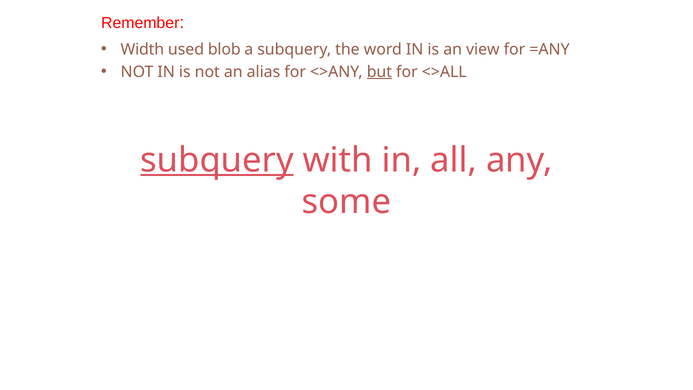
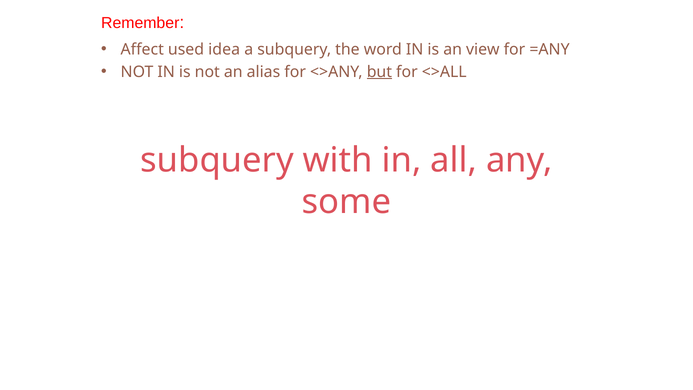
Width: Width -> Affect (142, 49)
blob: blob -> idea (224, 49)
subquery underline: present -> none (217, 160)
